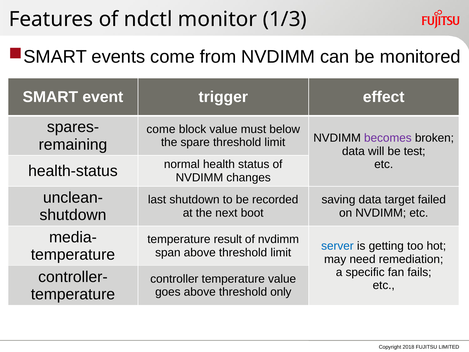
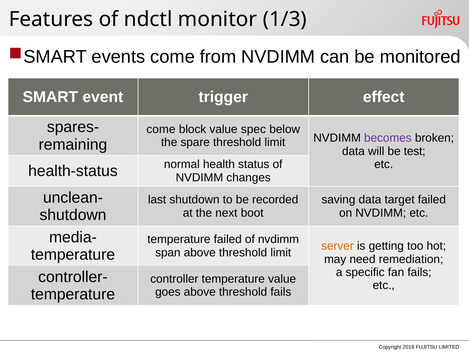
must: must -> spec (253, 129)
temperature result: result -> failed (228, 239)
server colour: blue -> orange (337, 246)
threshold only: only -> fails (281, 292)
